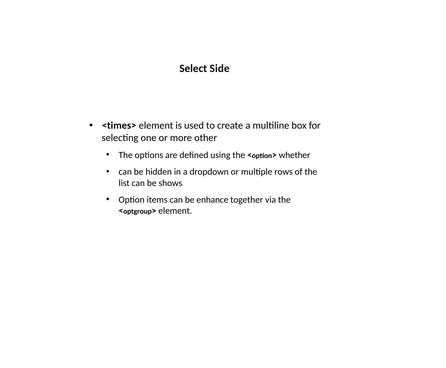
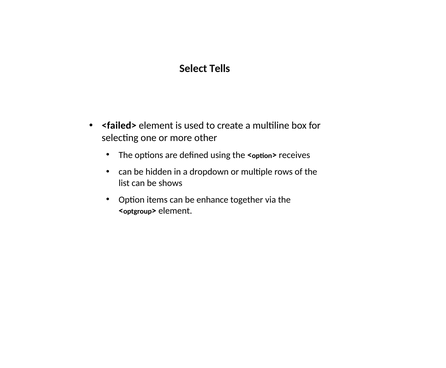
Side: Side -> Tells (220, 68)
<times>: <times> -> <failed> (119, 126)
whether: whether -> receives (294, 155)
